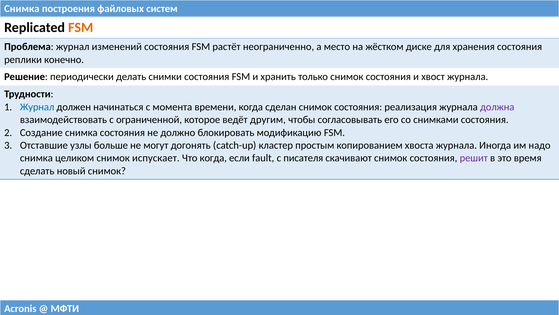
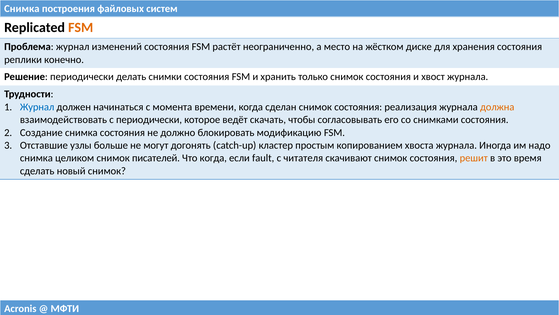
должна colour: purple -> orange (497, 107)
с ограниченной: ограниченной -> периодически (149, 120)
другим: другим -> скачать (268, 120)
испускает: испускает -> писателей (156, 158)
писателя: писателя -> читателя (303, 158)
решит colour: purple -> orange (474, 158)
